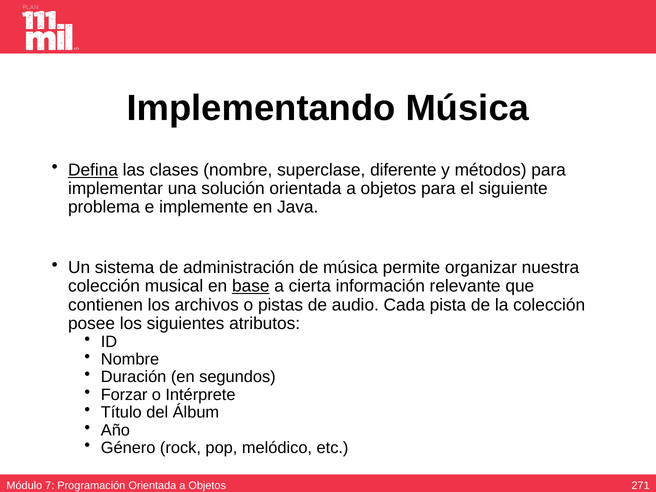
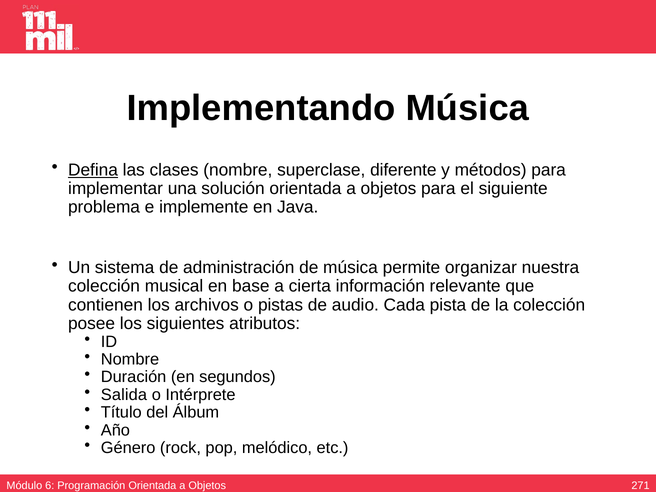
base underline: present -> none (251, 286)
Forzar: Forzar -> Salida (124, 395)
7: 7 -> 6 (50, 486)
